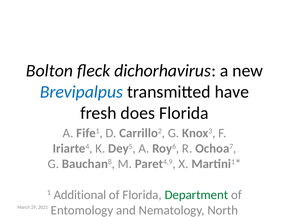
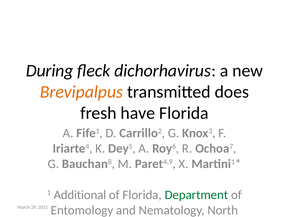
Bolton: Bolton -> During (50, 71)
Brevipalpus colour: blue -> orange (81, 92)
have: have -> does (232, 92)
does: does -> have (138, 113)
